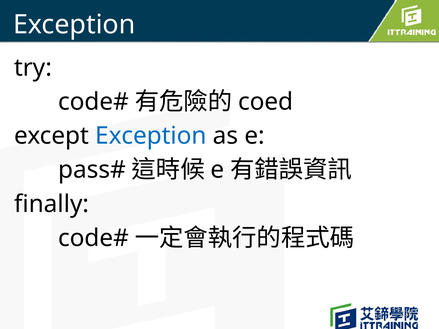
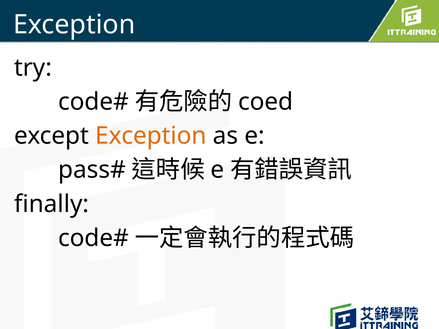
Exception colour: blue -> orange (151, 136)
